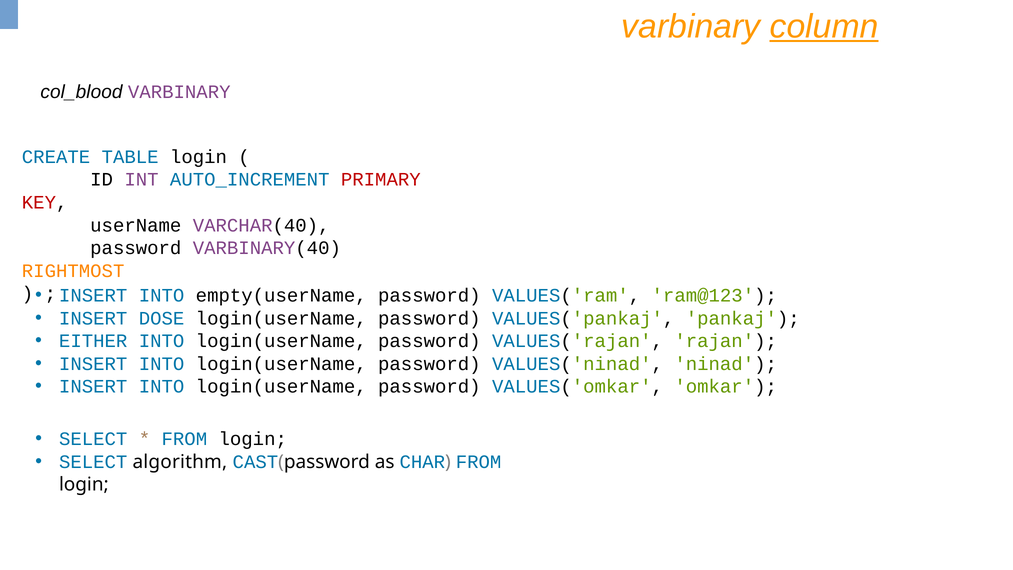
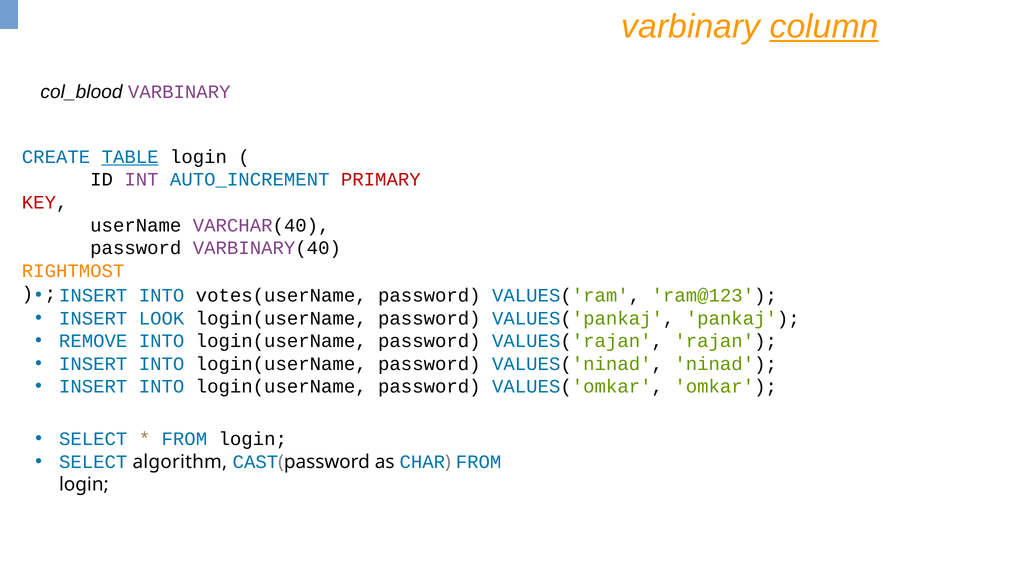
TABLE underline: none -> present (130, 157)
empty(userName: empty(userName -> votes(userName (281, 295)
DOSE: DOSE -> LOOK (162, 318)
EITHER: EITHER -> REMOVE (93, 341)
